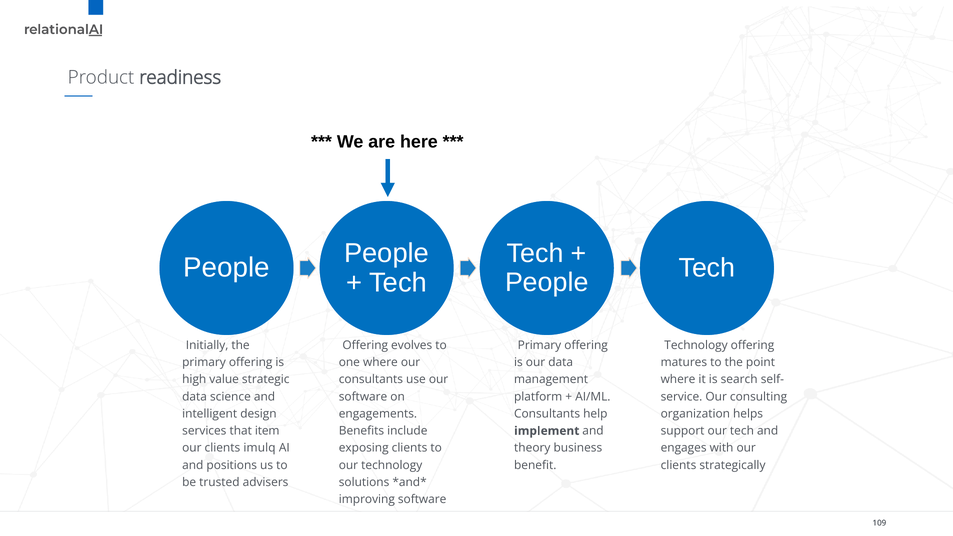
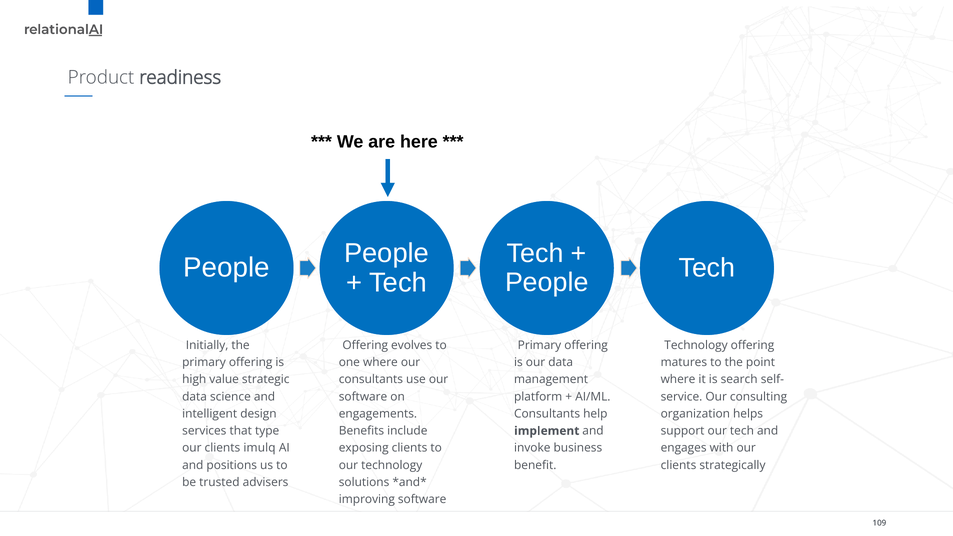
item: item -> type (267, 431)
theory: theory -> invoke (532, 448)
